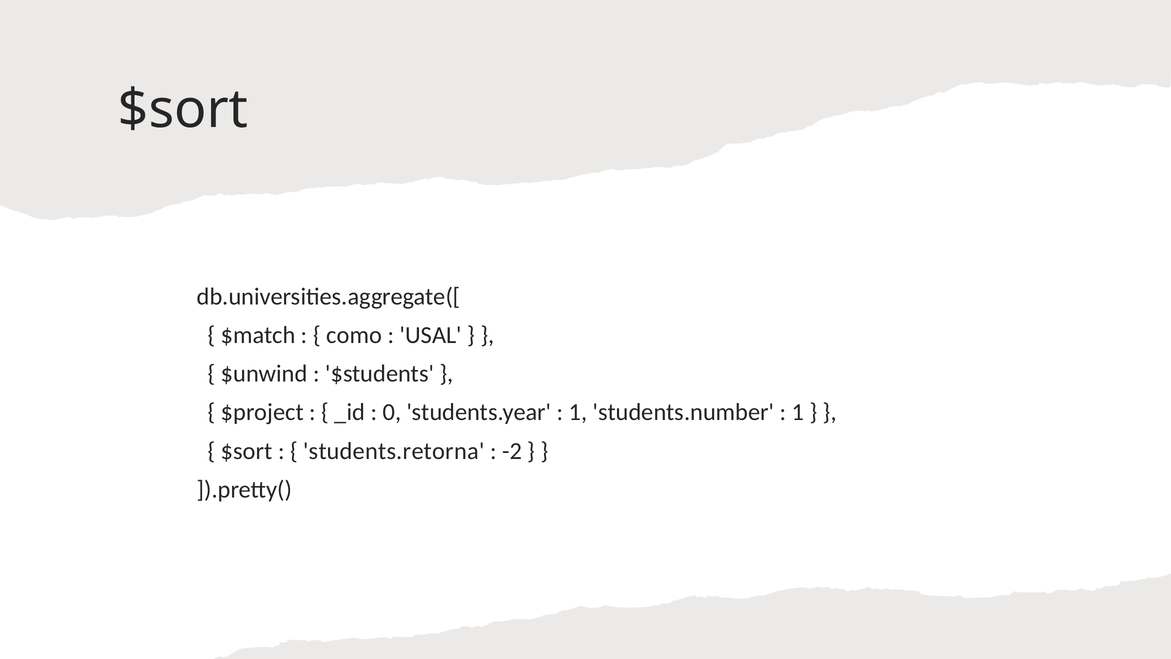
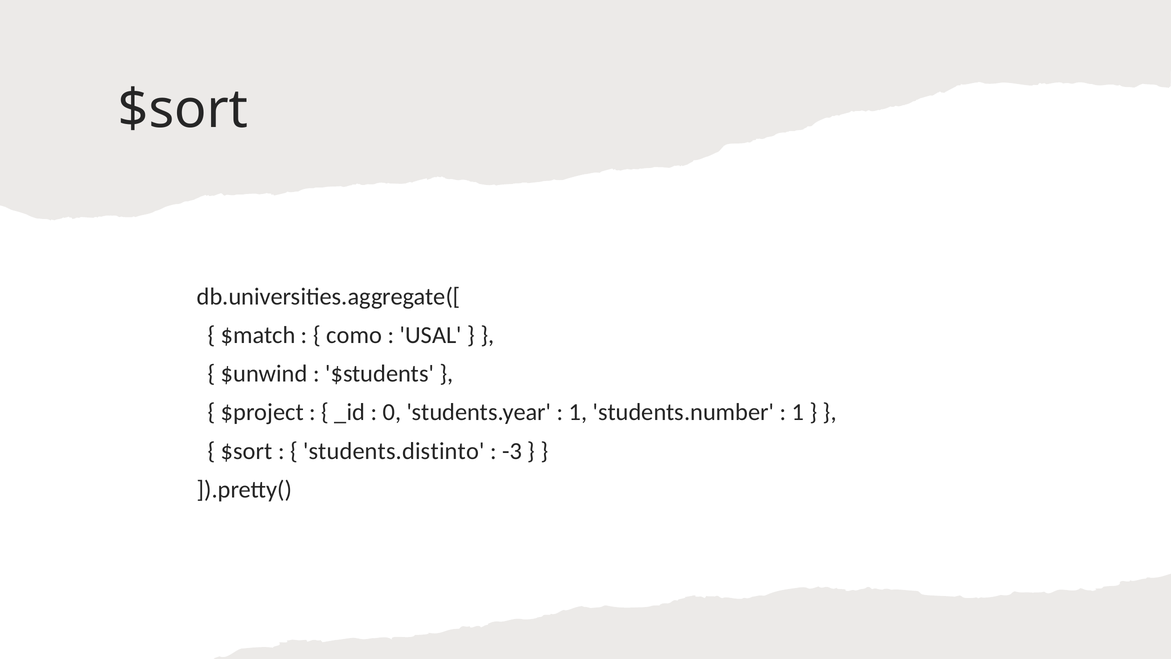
students.retorna: students.retorna -> students.distinto (394, 451)
-2: -2 -> -3 (512, 451)
